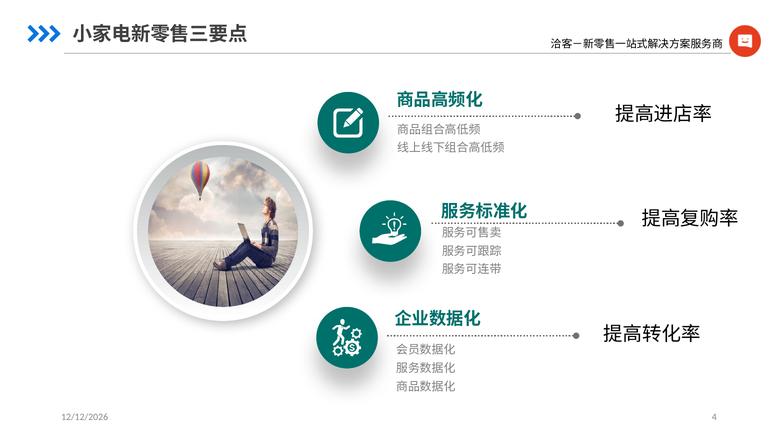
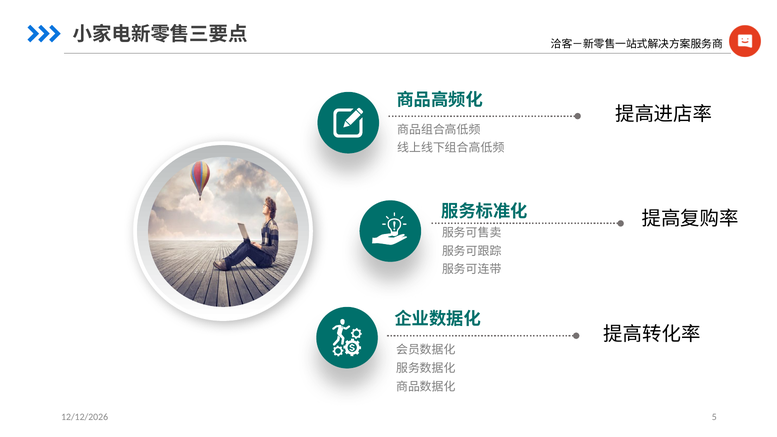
4: 4 -> 5 (714, 417)
